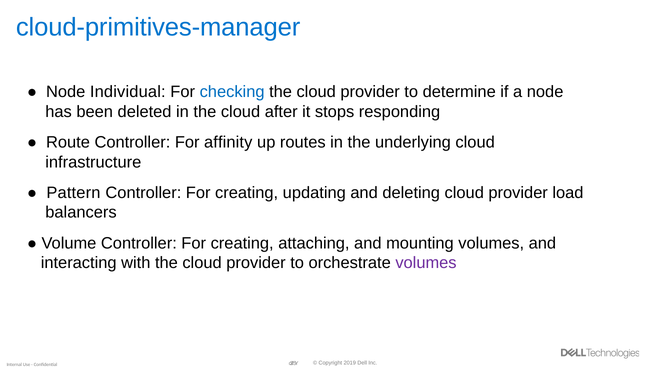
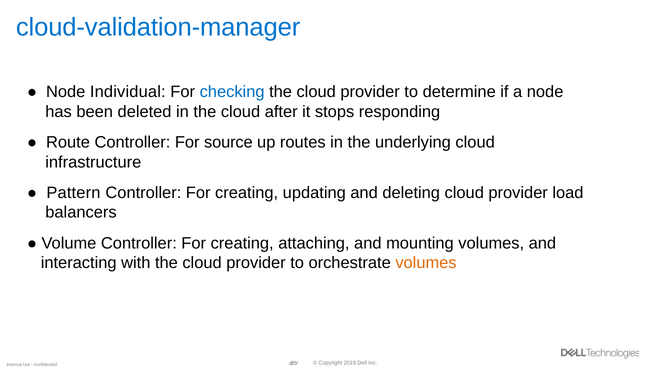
cloud-primitives-manager: cloud-primitives-manager -> cloud-validation-manager (158, 28)
affinity: affinity -> source (228, 142)
volumes colour: purple -> orange (426, 263)
